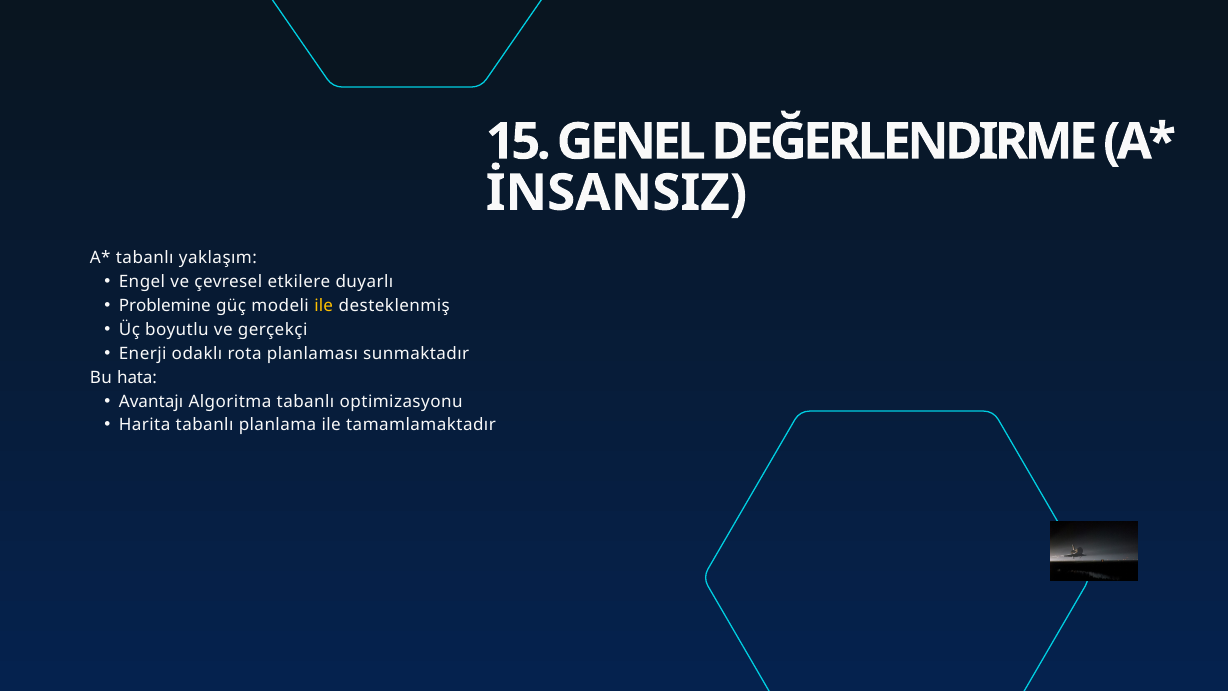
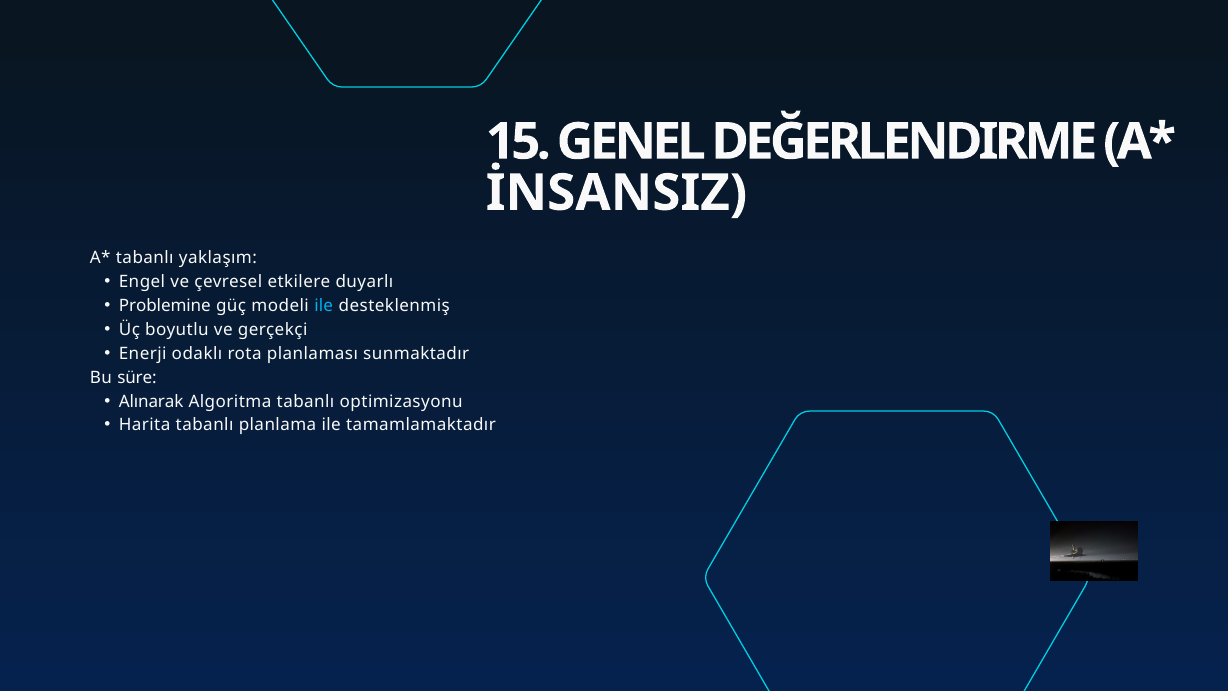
ile colour: yellow -> light blue (324, 306)
hata: hata -> süre (137, 377)
Avantajı: Avantajı -> Alınarak (151, 401)
